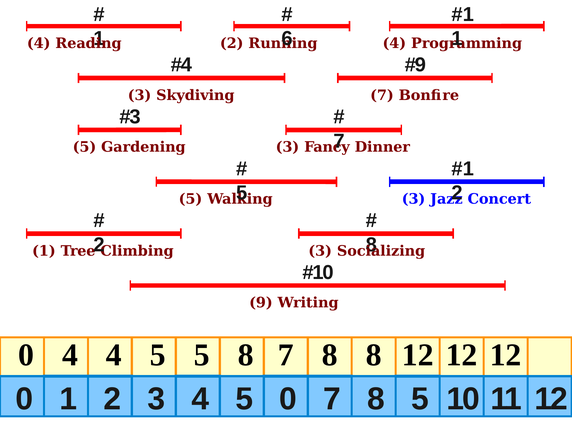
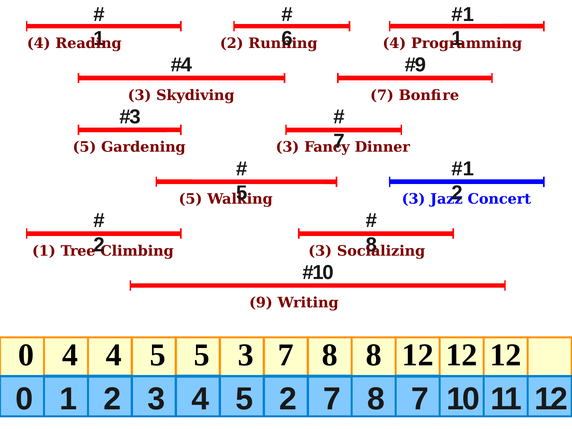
5 8: 8 -> 3 (246, 355)
5 0: 0 -> 2 (288, 399)
8 5: 5 -> 7 (420, 399)
